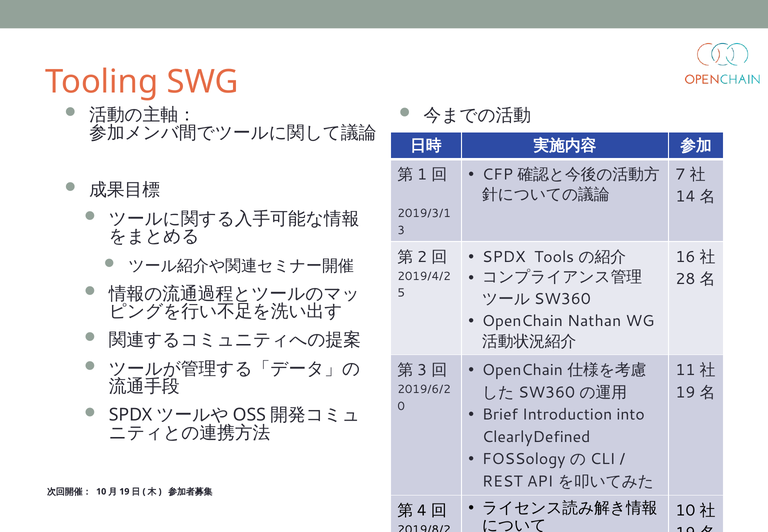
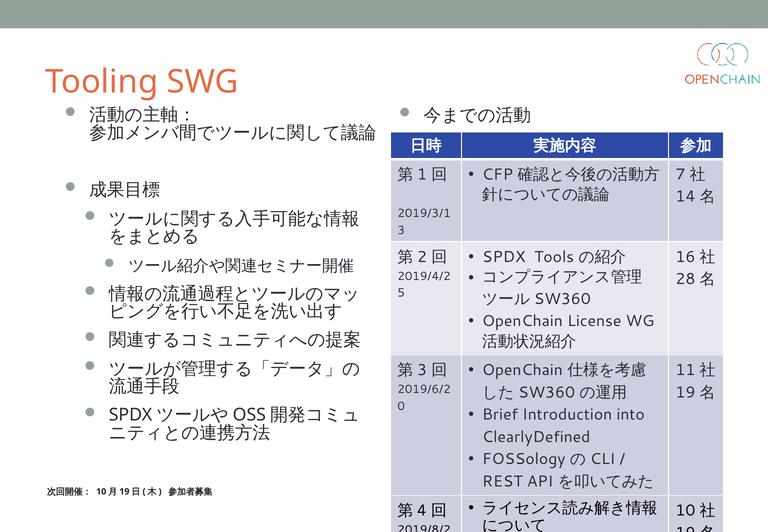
Nathan: Nathan -> License (594, 321)
